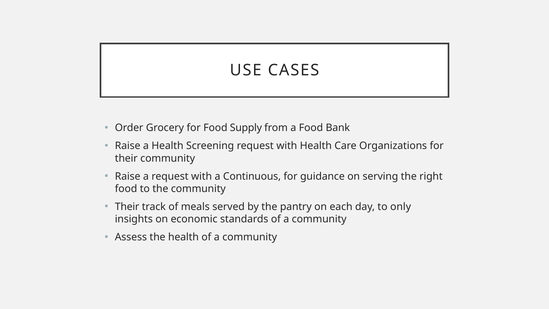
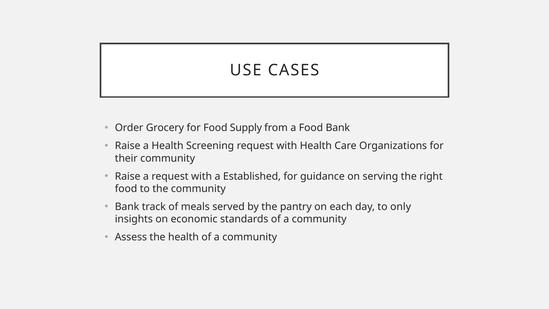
Continuous: Continuous -> Established (252, 176)
Their: Their -> Bank (127, 207)
